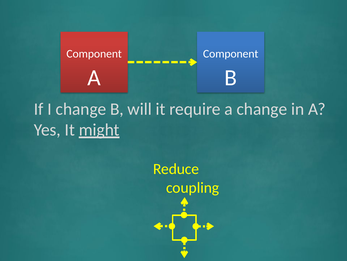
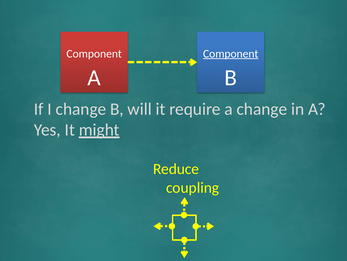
Component underline: none -> present (231, 54)
